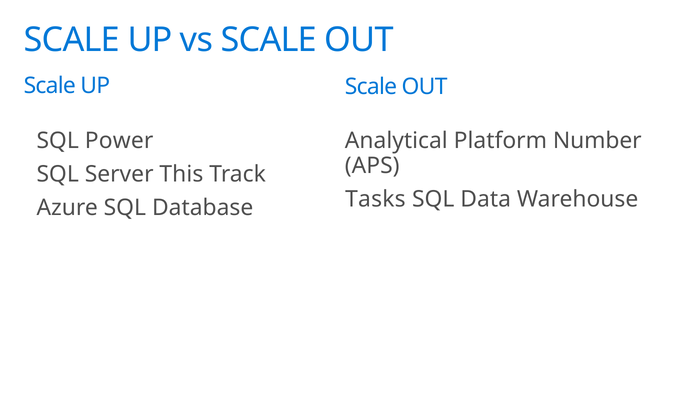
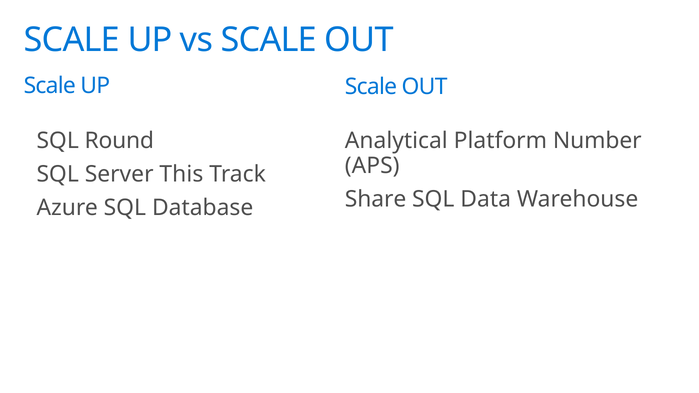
Power: Power -> Round (119, 141)
Tasks: Tasks -> Share (376, 199)
